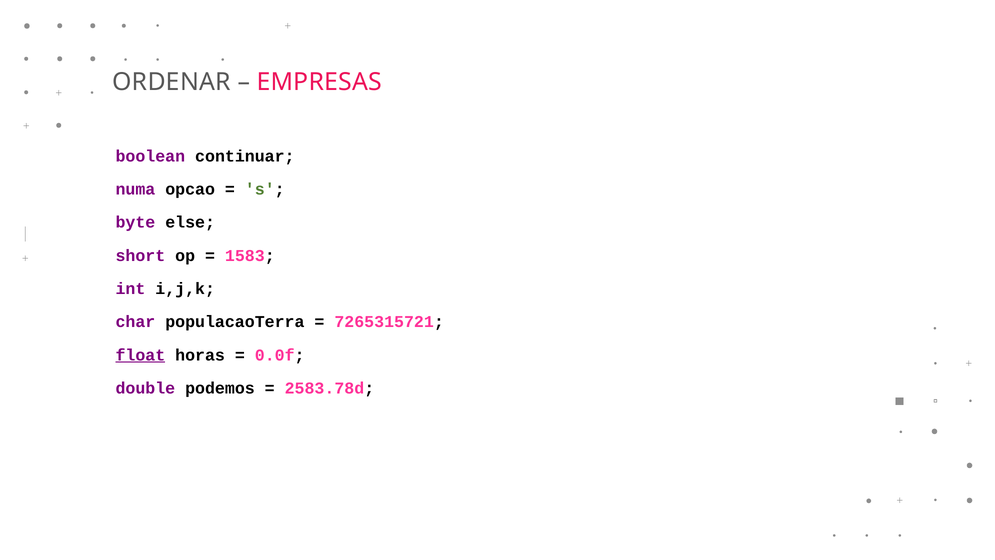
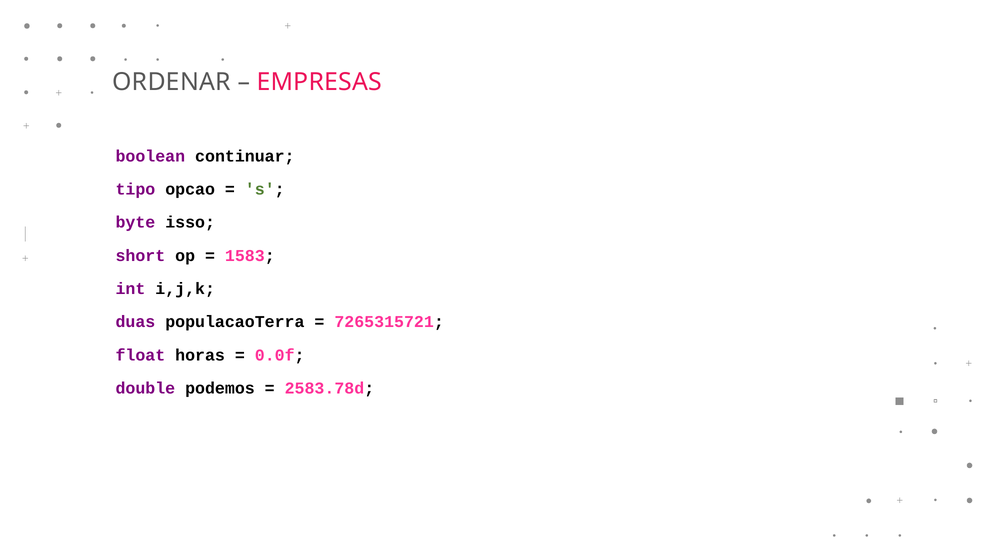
numa: numa -> tipo (135, 189)
else: else -> isso (190, 222)
char: char -> duas (135, 322)
float underline: present -> none (140, 355)
